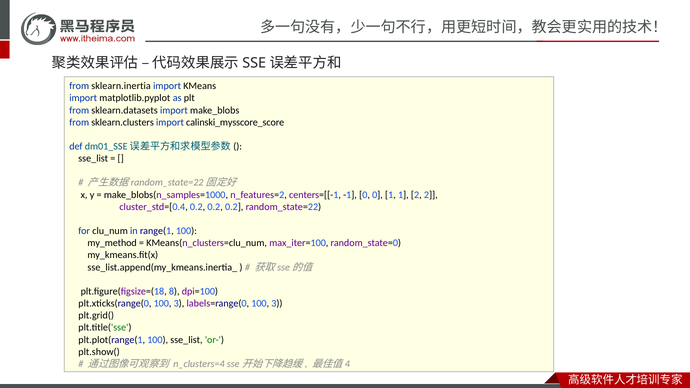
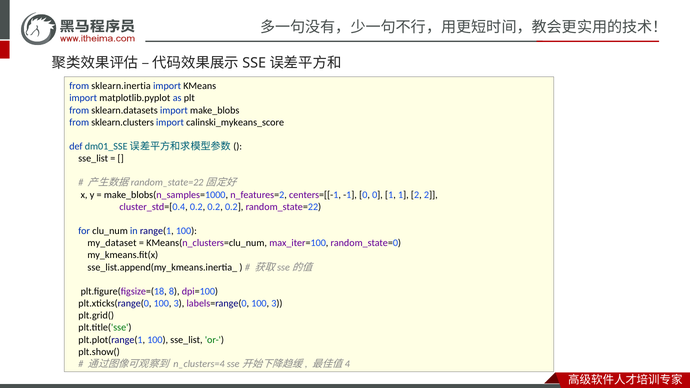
calinski_mysscore_score: calinski_mysscore_score -> calinski_mykeans_score (235, 122)
my_method: my_method -> my_dataset (112, 243)
